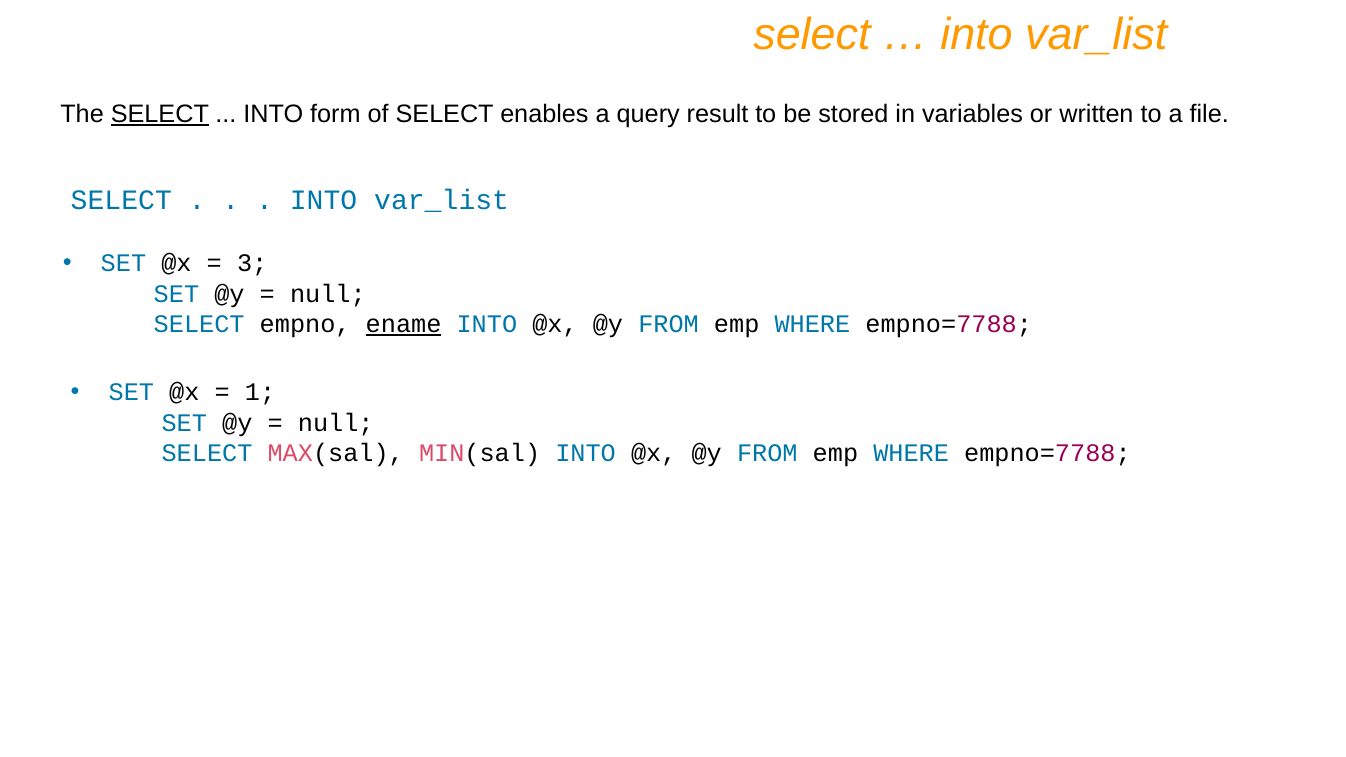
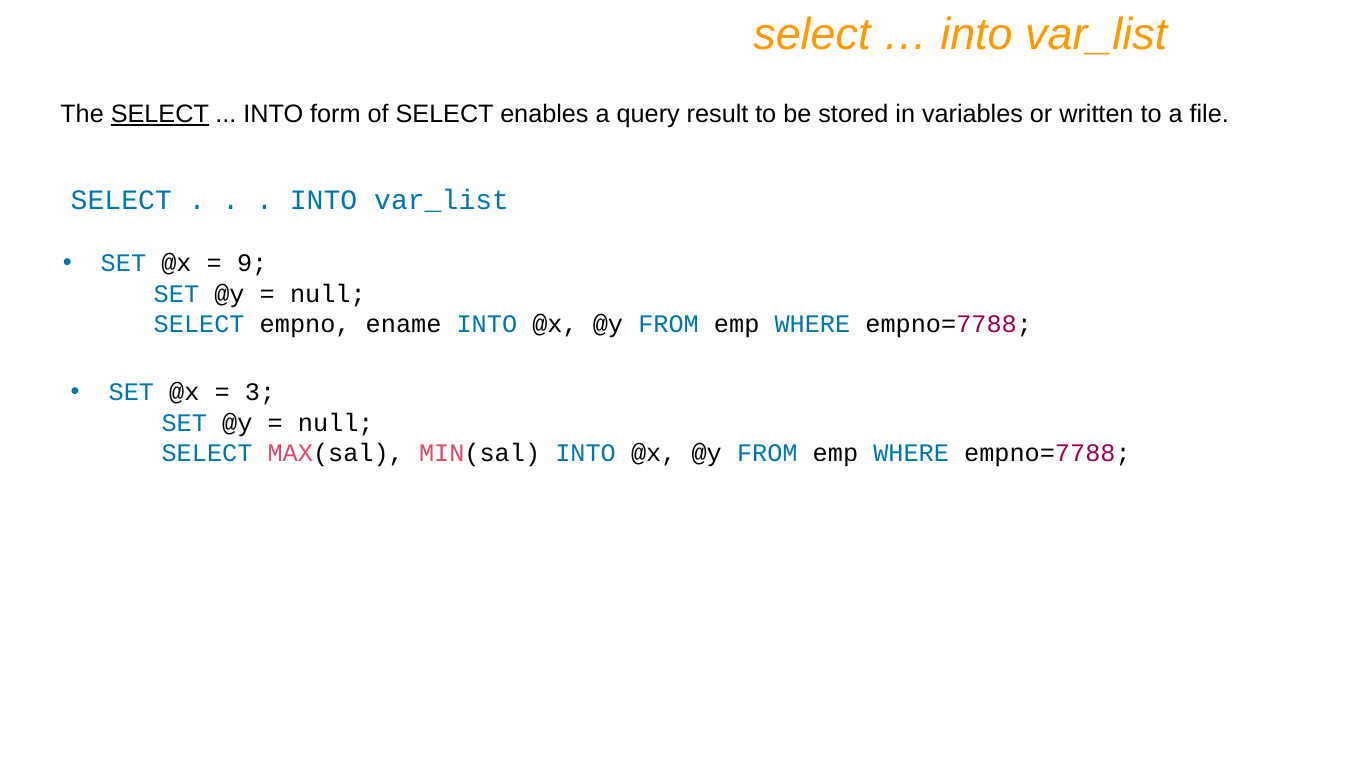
3: 3 -> 9 (252, 264)
ename underline: present -> none (404, 324)
1: 1 -> 3 (260, 393)
